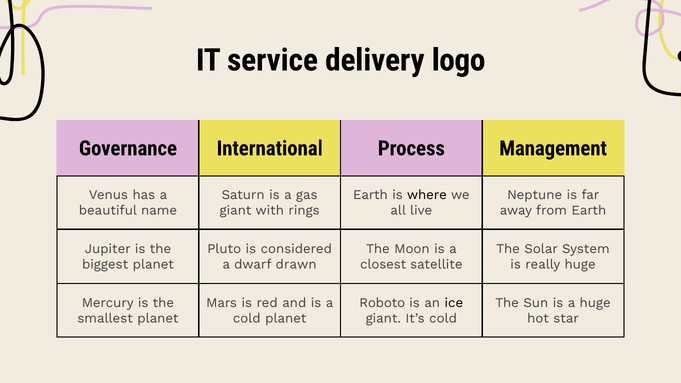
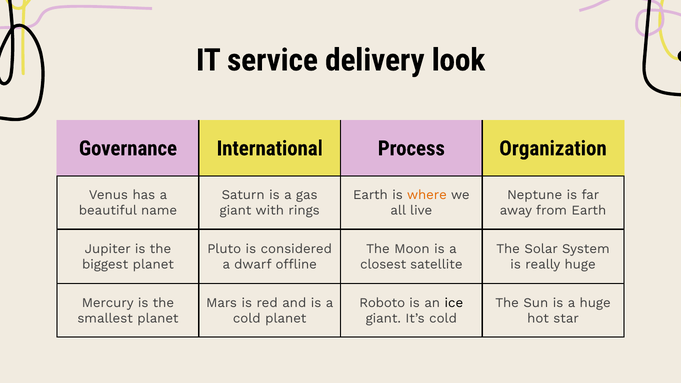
logo: logo -> look (458, 60)
Management: Management -> Organization (553, 148)
where colour: black -> orange (427, 195)
drawn: drawn -> offline (296, 264)
